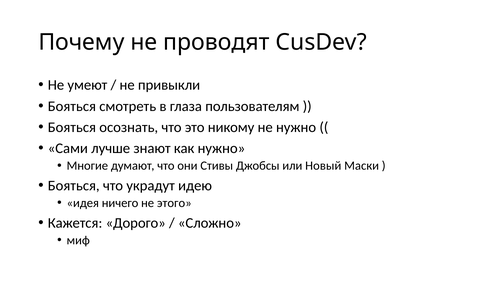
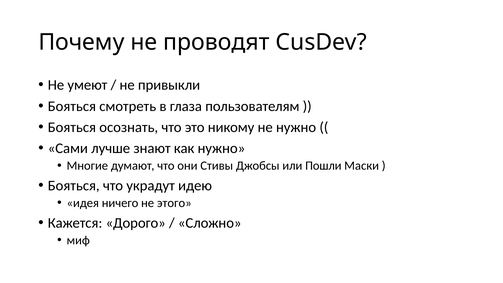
Новый: Новый -> Пошли (323, 166)
